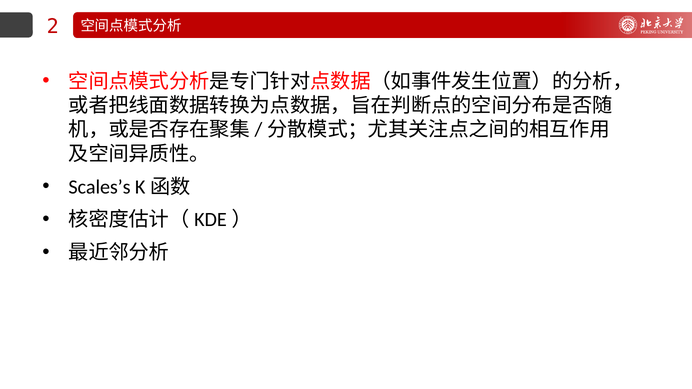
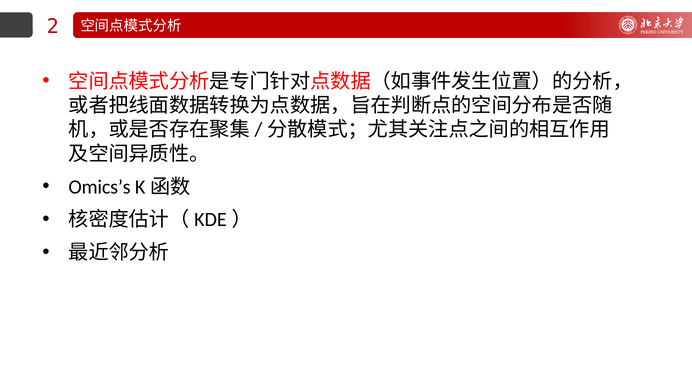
Scales’s: Scales’s -> Omics’s (99, 187)
